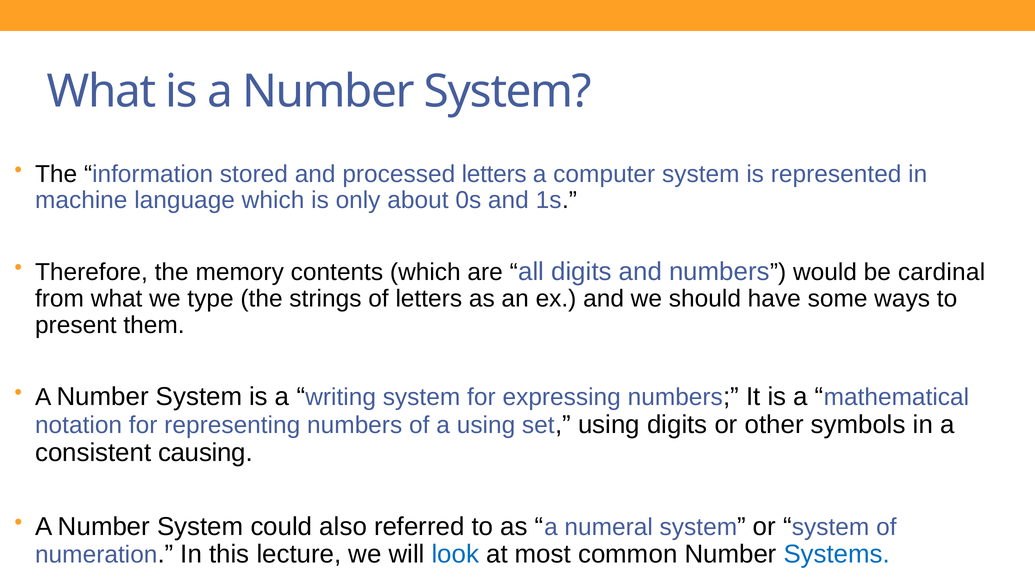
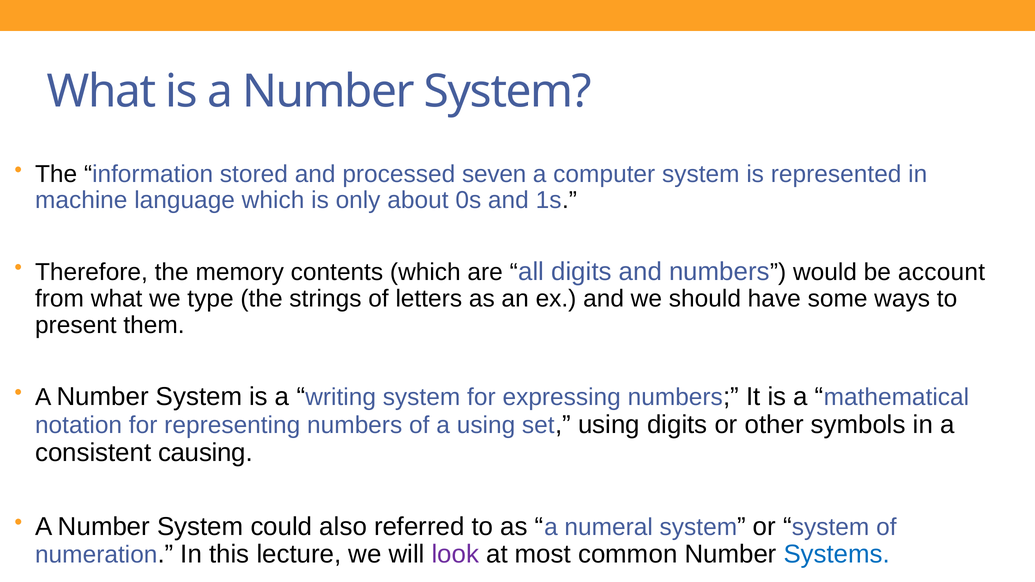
processed letters: letters -> seven (494, 174)
cardinal: cardinal -> account (942, 272)
look colour: blue -> purple (455, 555)
